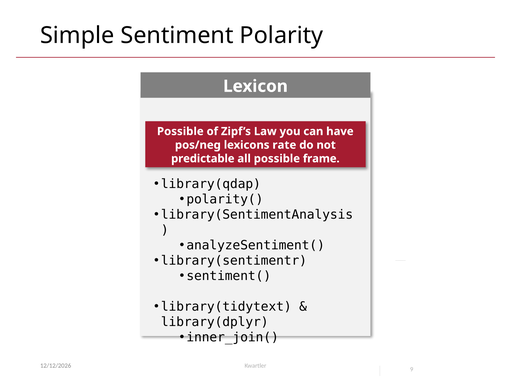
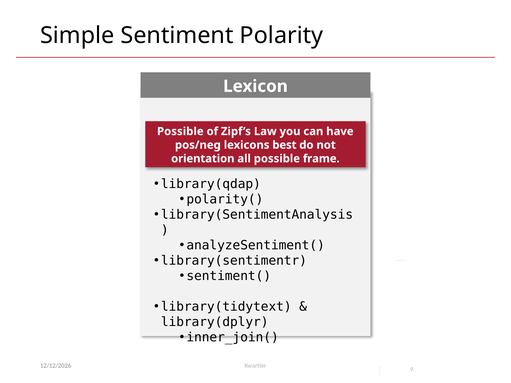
rate: rate -> best (284, 145)
predictable: predictable -> orientation (203, 159)
